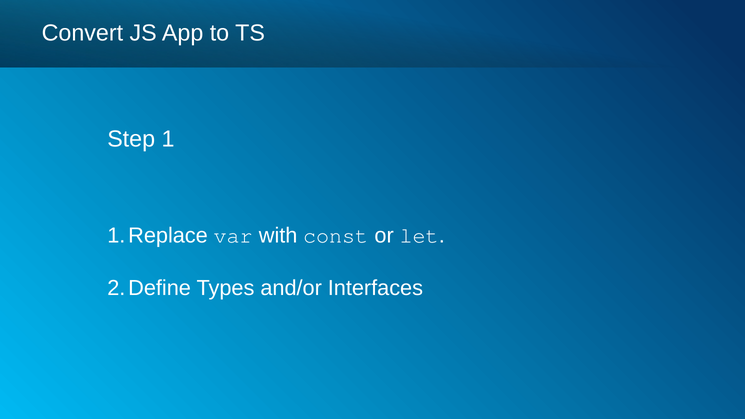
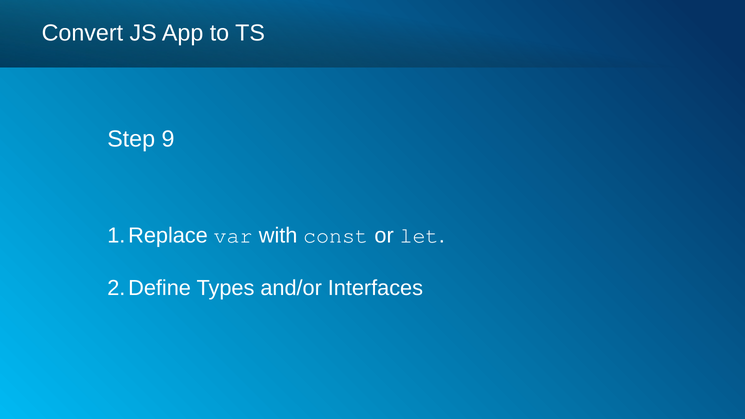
1: 1 -> 9 (168, 139)
